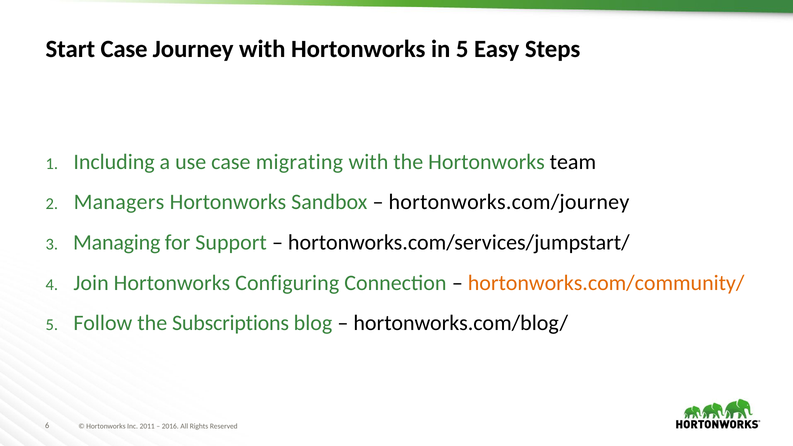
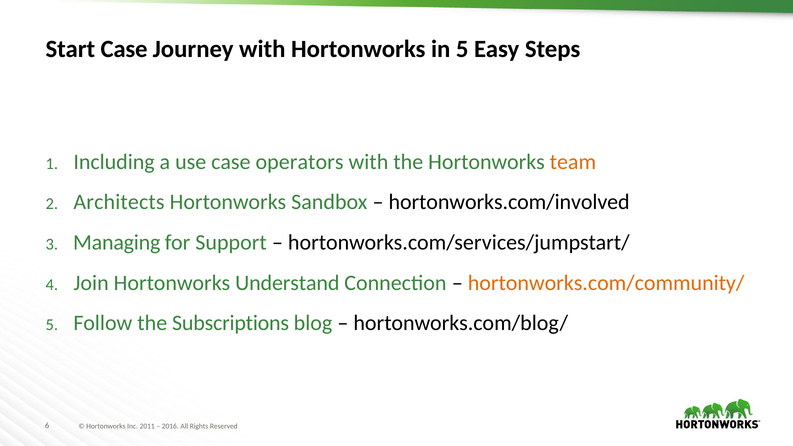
migrating: migrating -> operators (300, 162)
team colour: black -> orange (573, 162)
Managers: Managers -> Architects (119, 202)
hortonworks.com/journey: hortonworks.com/journey -> hortonworks.com/involved (509, 202)
Configuring: Configuring -> Understand (287, 283)
